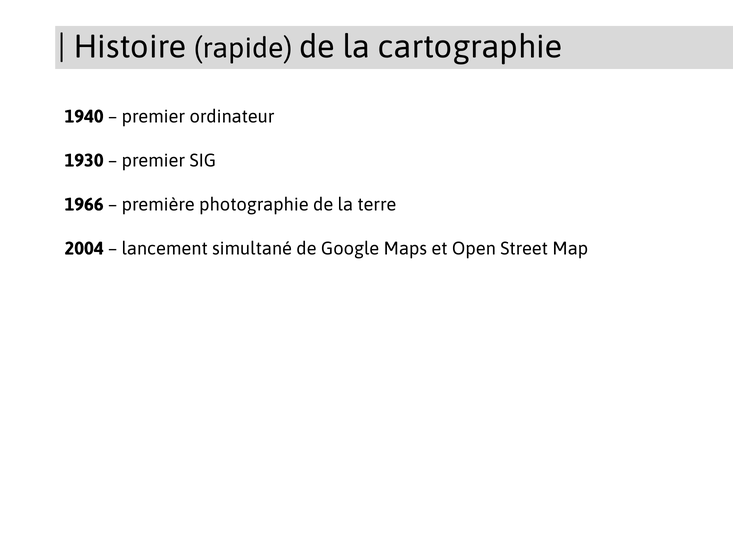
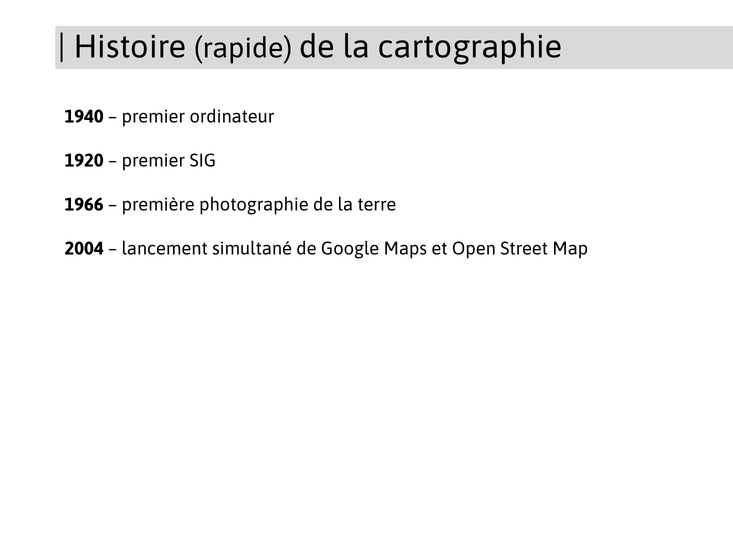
1930: 1930 -> 1920 (84, 160)
